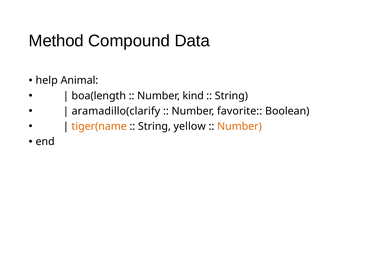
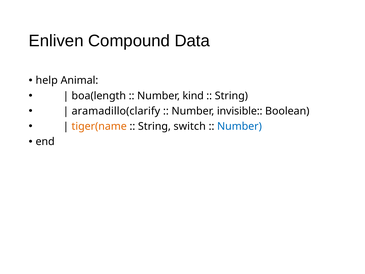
Method: Method -> Enliven (56, 41)
favorite: favorite -> invisible (240, 111)
yellow: yellow -> switch (190, 126)
Number colour: orange -> blue (239, 126)
